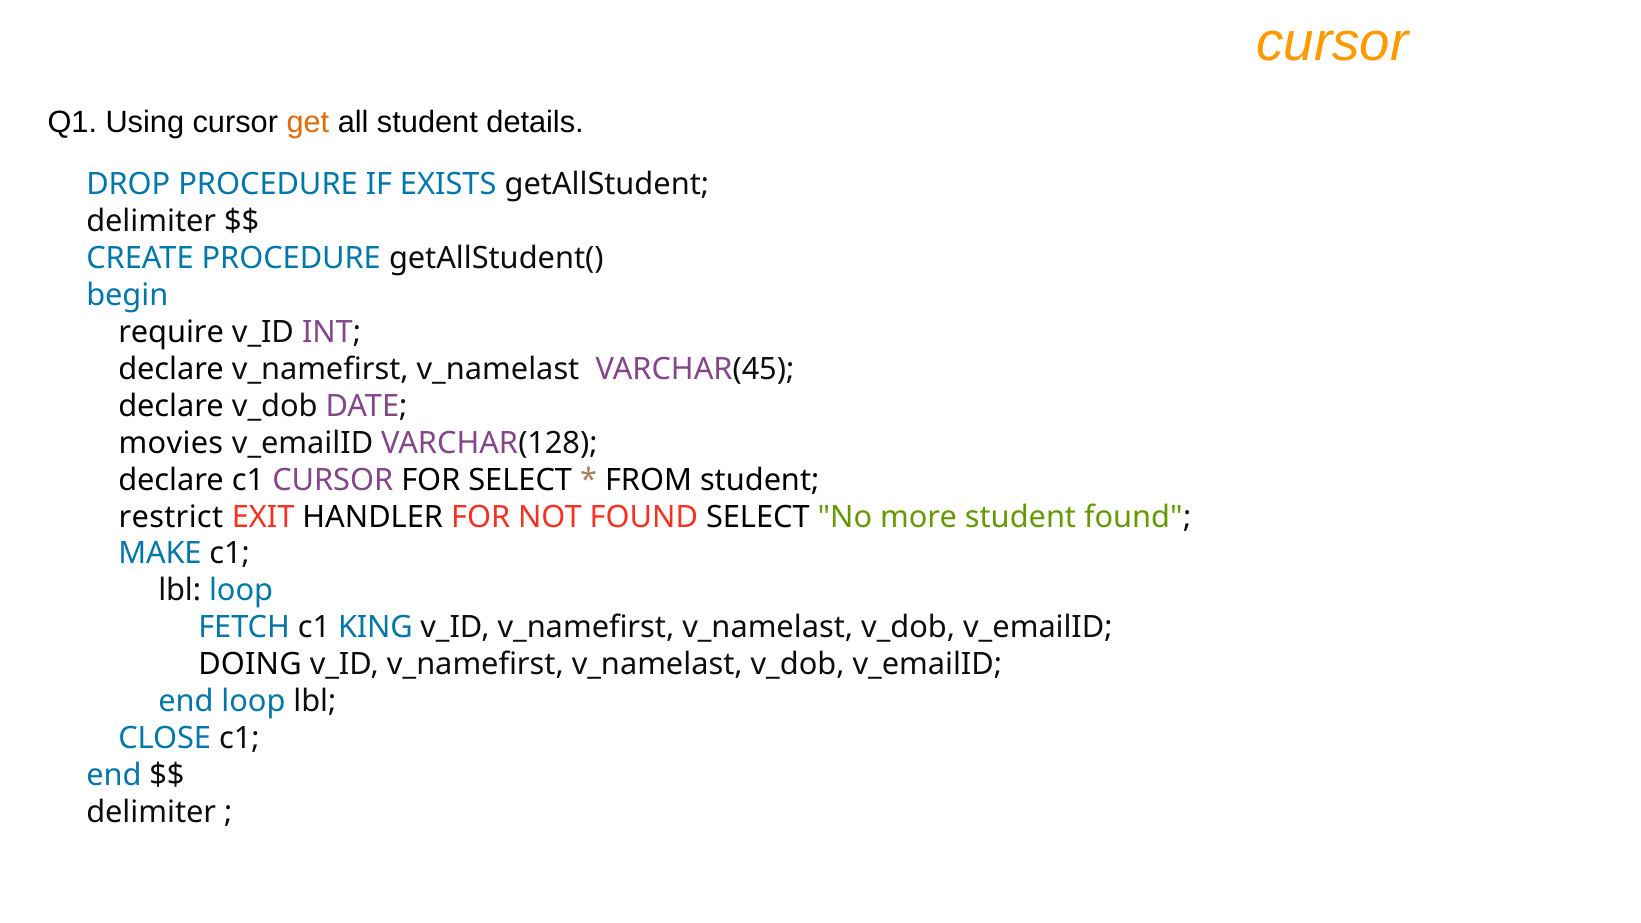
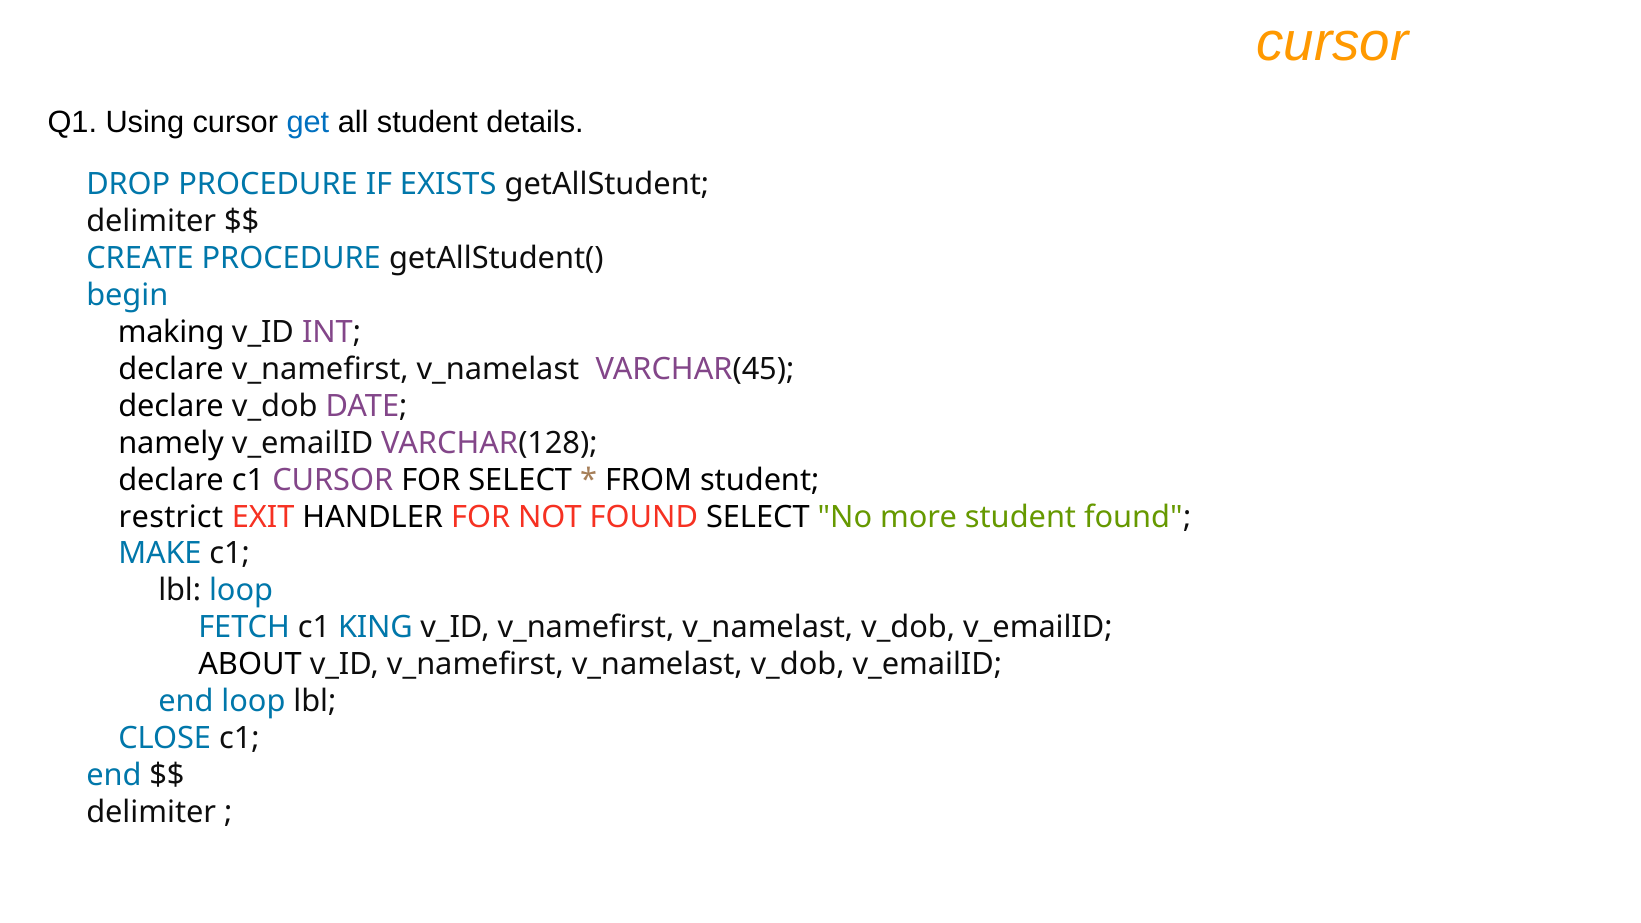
get colour: orange -> blue (308, 122)
require: require -> making (171, 332)
movies: movies -> namely (171, 443)
DOING: DOING -> ABOUT (250, 665)
